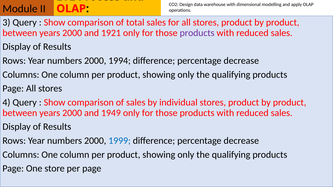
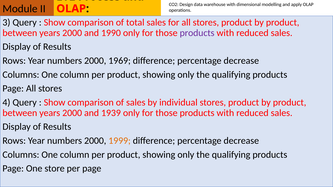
1921: 1921 -> 1990 (111, 33)
1994: 1994 -> 1969 (120, 61)
1949: 1949 -> 1939 (111, 113)
1999 colour: blue -> orange (120, 141)
